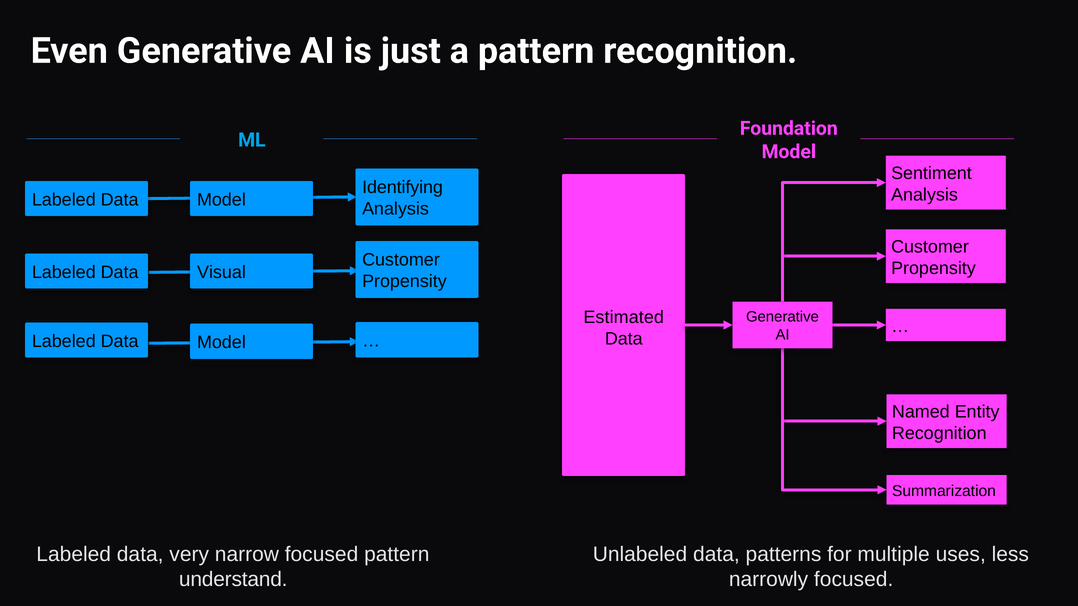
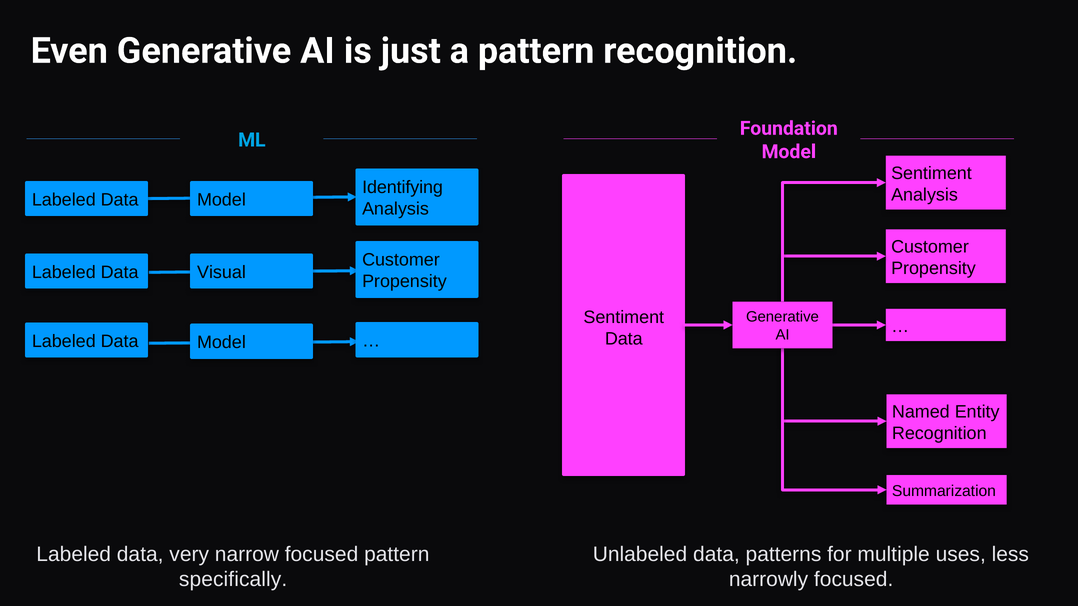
Estimated: Estimated -> Sentiment (624, 318)
understand: understand -> specifically (233, 580)
